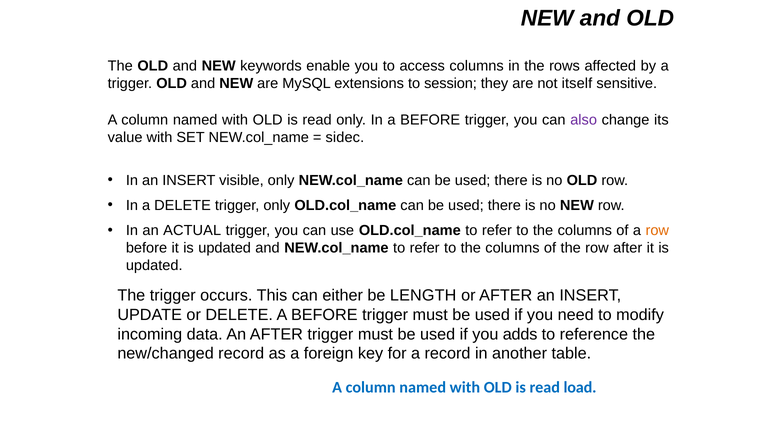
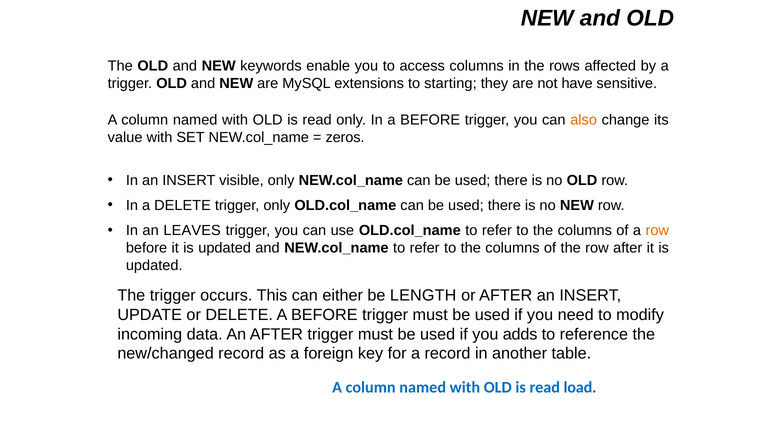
session: session -> starting (450, 84)
itself: itself -> have (577, 84)
also colour: purple -> orange (584, 120)
sidec: sidec -> zeros (345, 138)
ACTUAL: ACTUAL -> LEAVES (192, 231)
